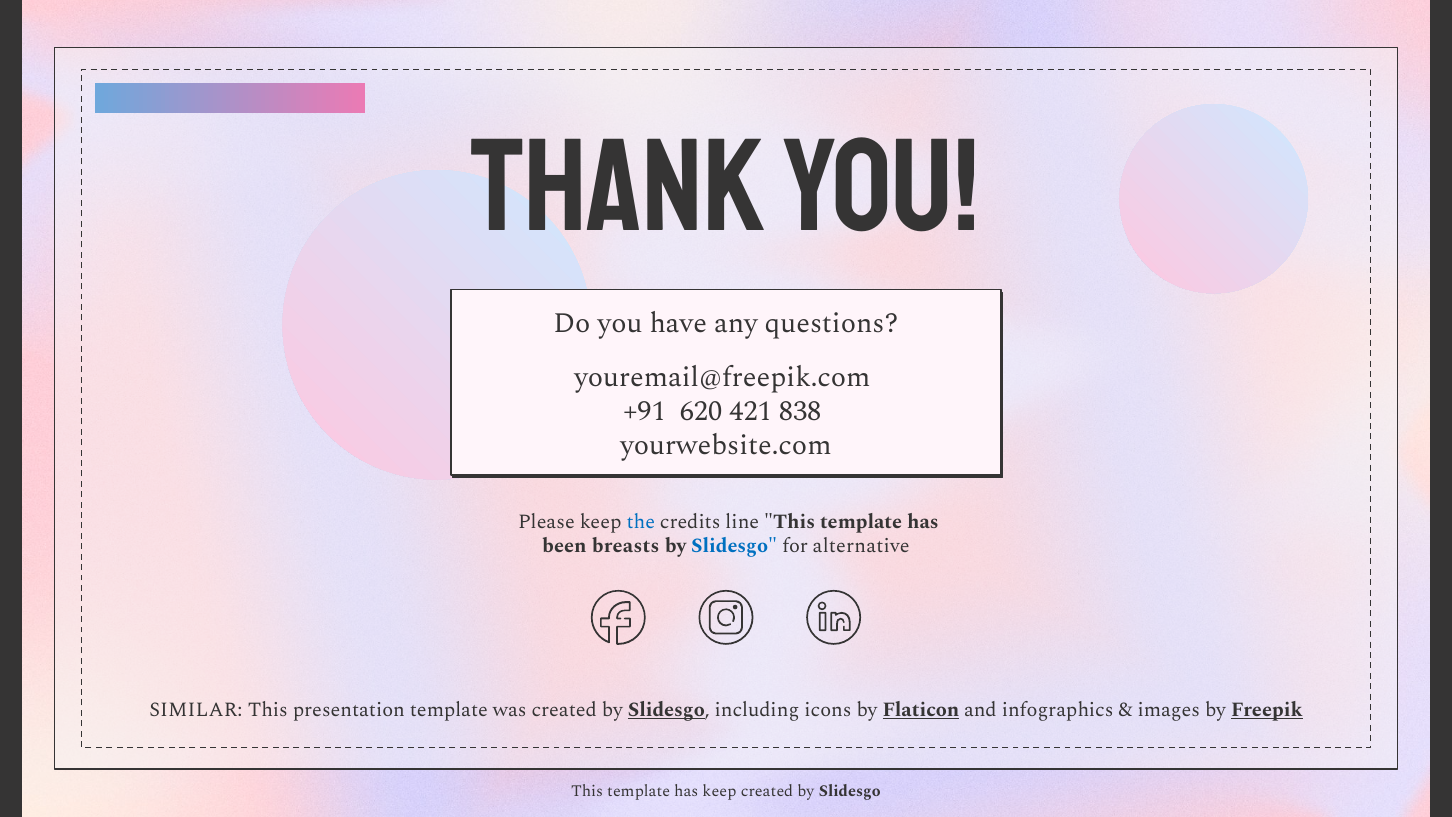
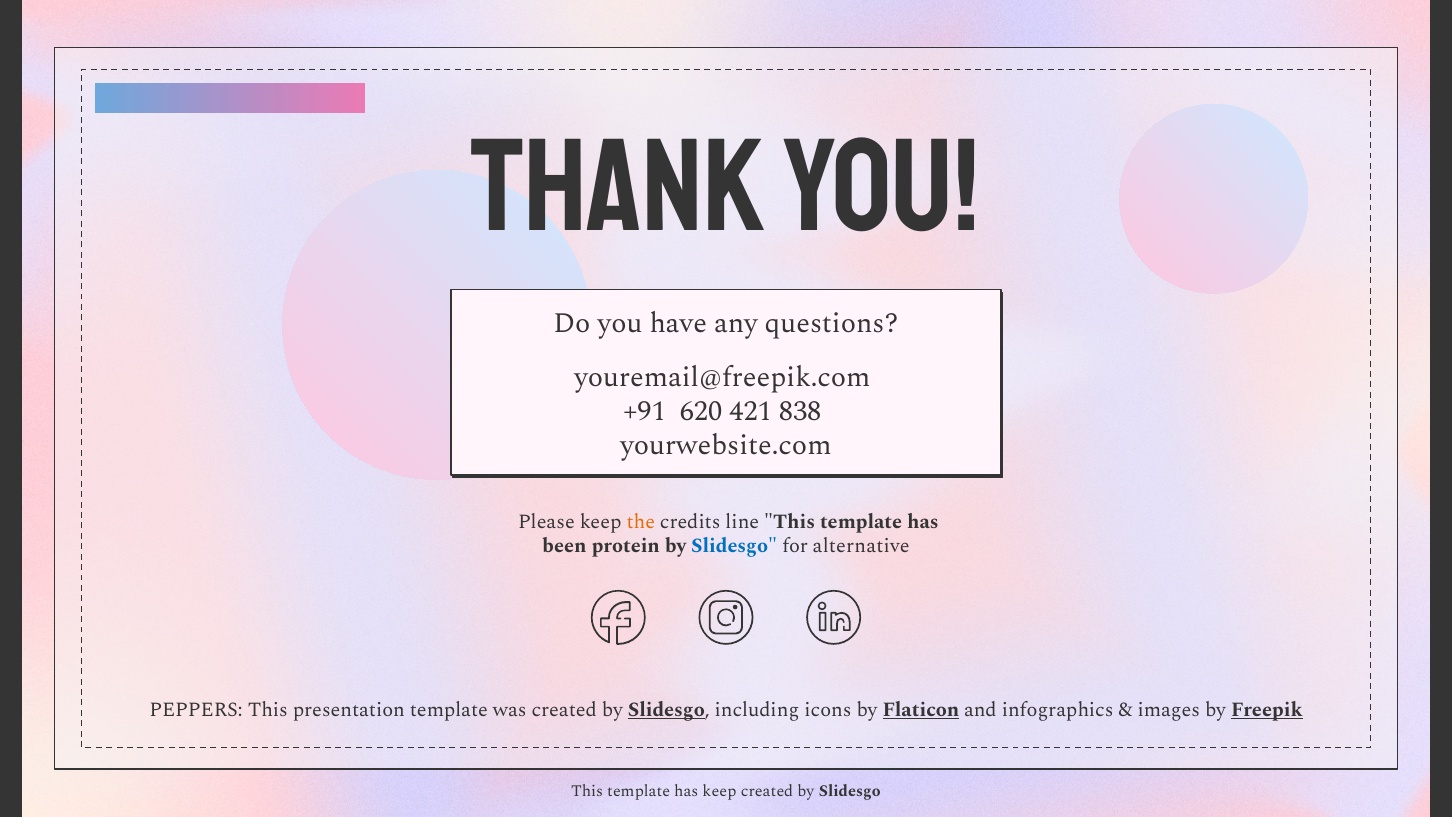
the colour: blue -> orange (641, 521)
breasts: breasts -> protein (626, 546)
SIMILAR: SIMILAR -> PEPPERS (196, 709)
